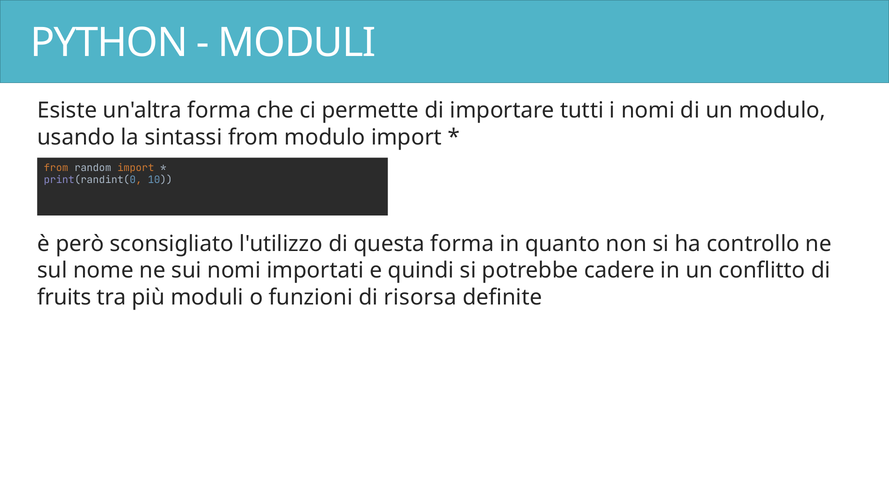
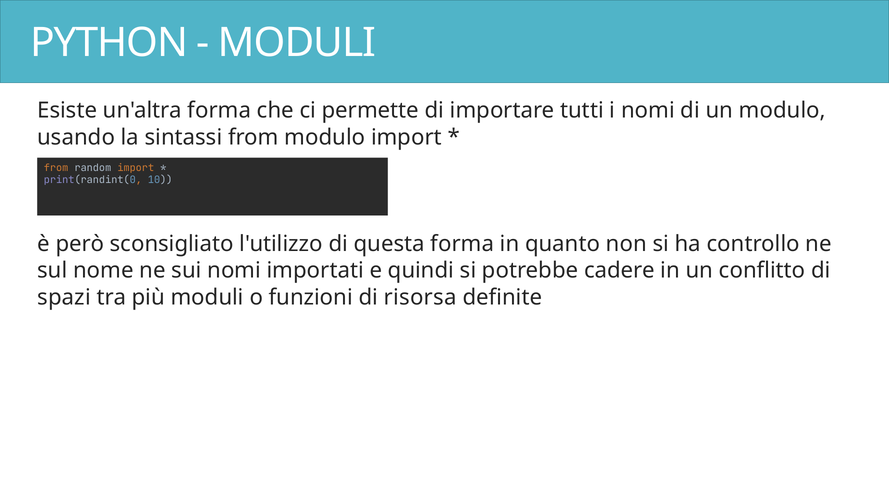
fruits: fruits -> spazi (64, 297)
